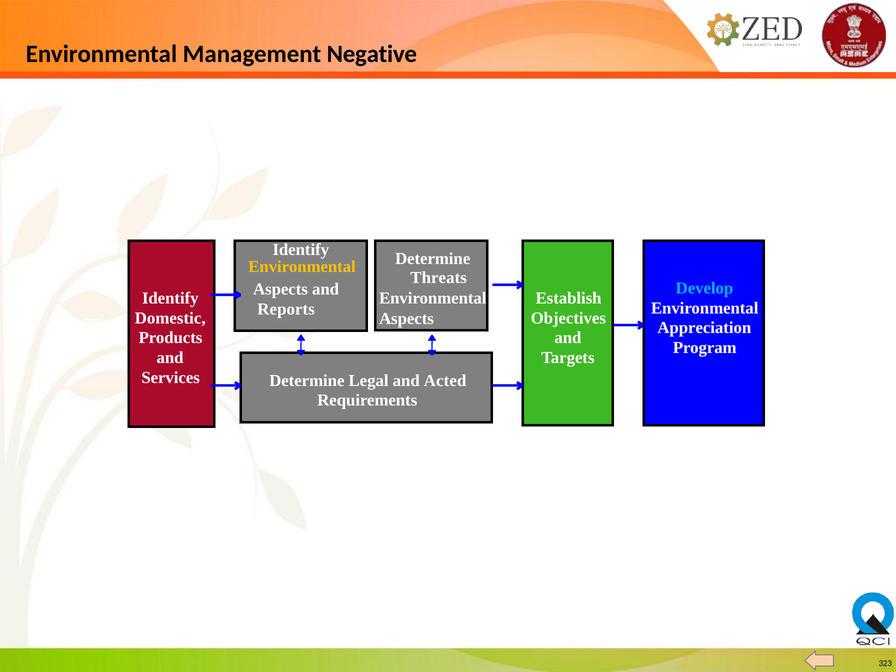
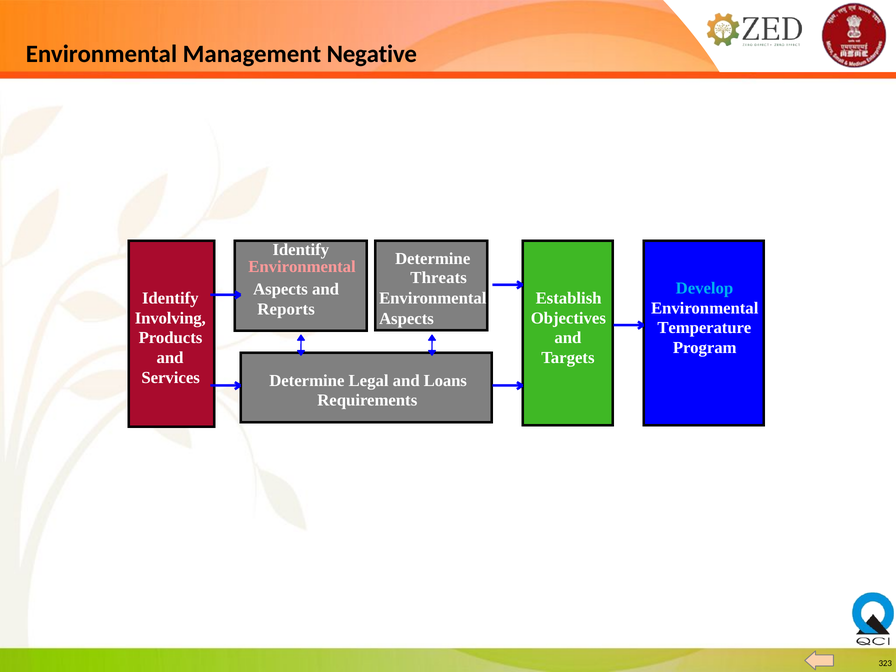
Environmental colour: yellow -> pink (302, 267)
Domestic: Domestic -> Involving (170, 318)
Appreciation: Appreciation -> Temperature (704, 328)
Acted: Acted -> Loans (445, 381)
